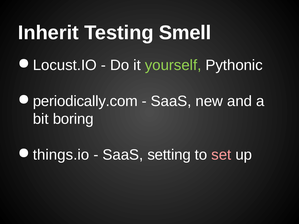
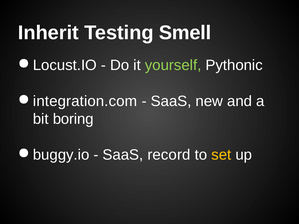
periodically.com: periodically.com -> integration.com (85, 101)
things.io: things.io -> buggy.io (61, 155)
setting: setting -> record (169, 155)
set colour: pink -> yellow (221, 155)
